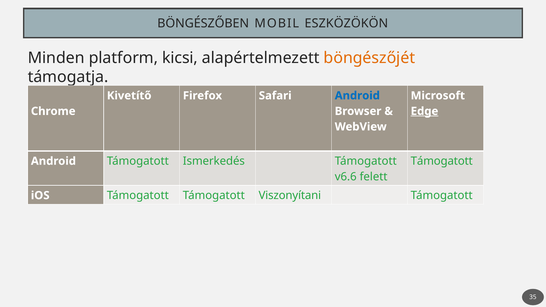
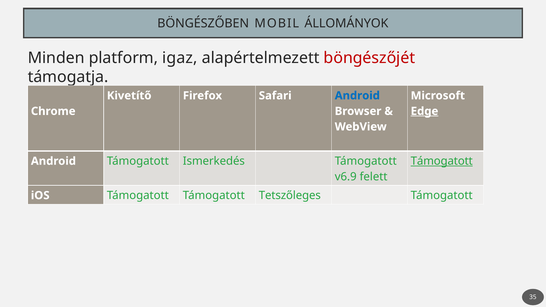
ESZKÖZÖKÖN: ESZKÖZÖKÖN -> ÁLLOMÁNYOK (346, 23)
kicsi: kicsi -> igaz (180, 58)
böngészőjét colour: orange -> red (369, 58)
Támogatott underline: none -> present (442, 161)
v6.6: v6.6 -> v6.9 (346, 177)
Viszonyítani: Viszonyítani -> Tetszőleges (290, 195)
